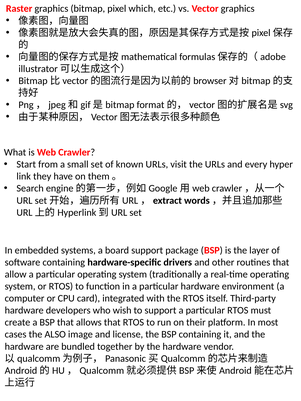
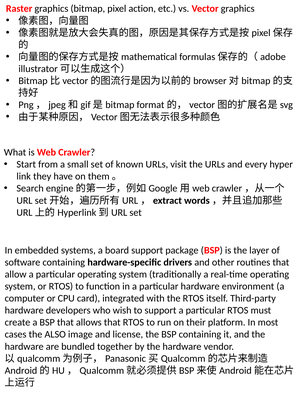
which: which -> action (142, 9)
